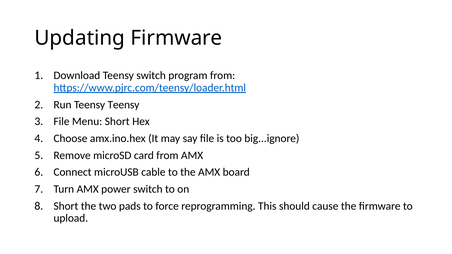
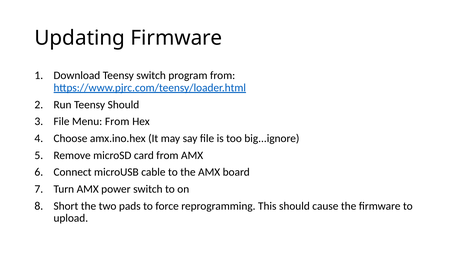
Teensy Teensy: Teensy -> Should (123, 105)
Menu Short: Short -> From (117, 122)
